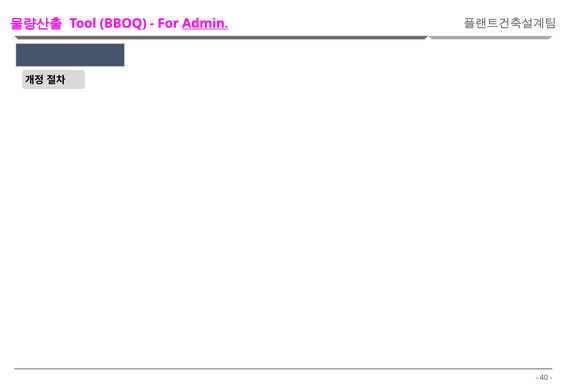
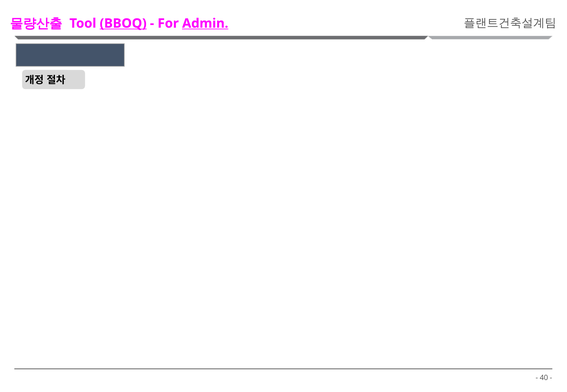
BBOQ underline: none -> present (123, 23)
